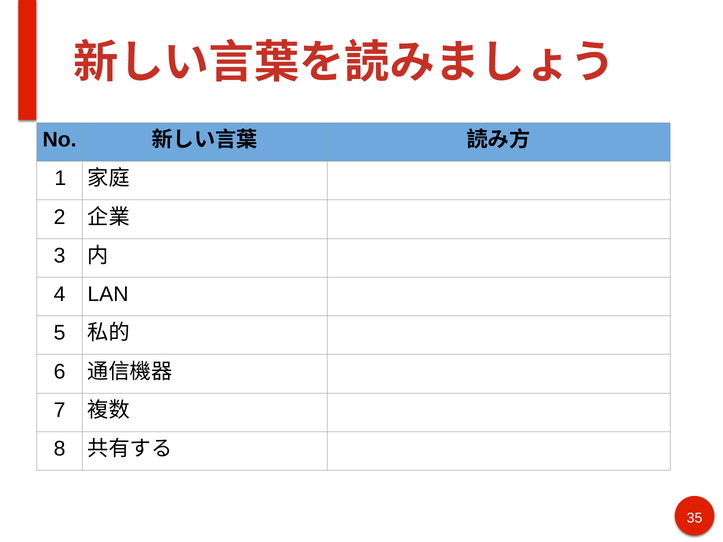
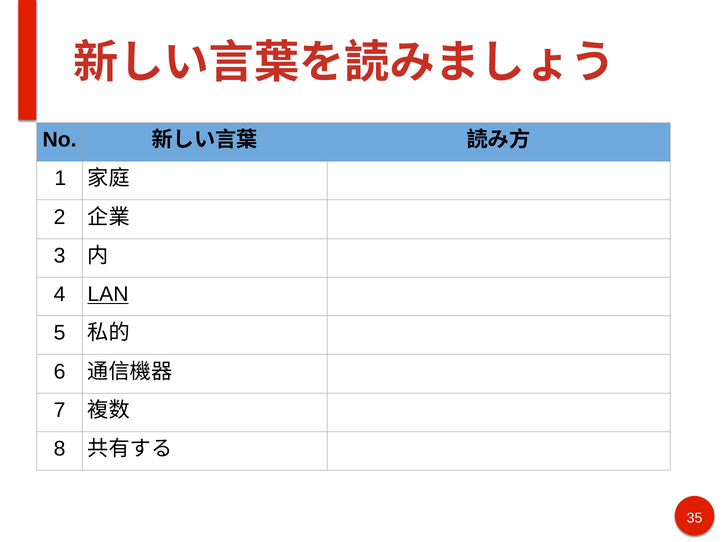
LAN underline: none -> present (108, 294)
